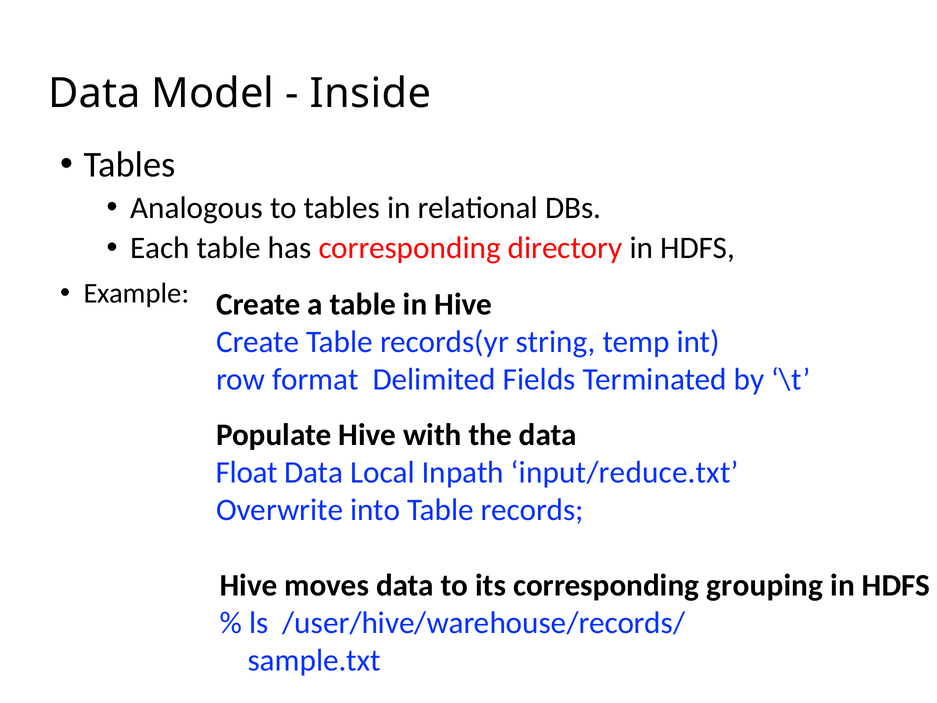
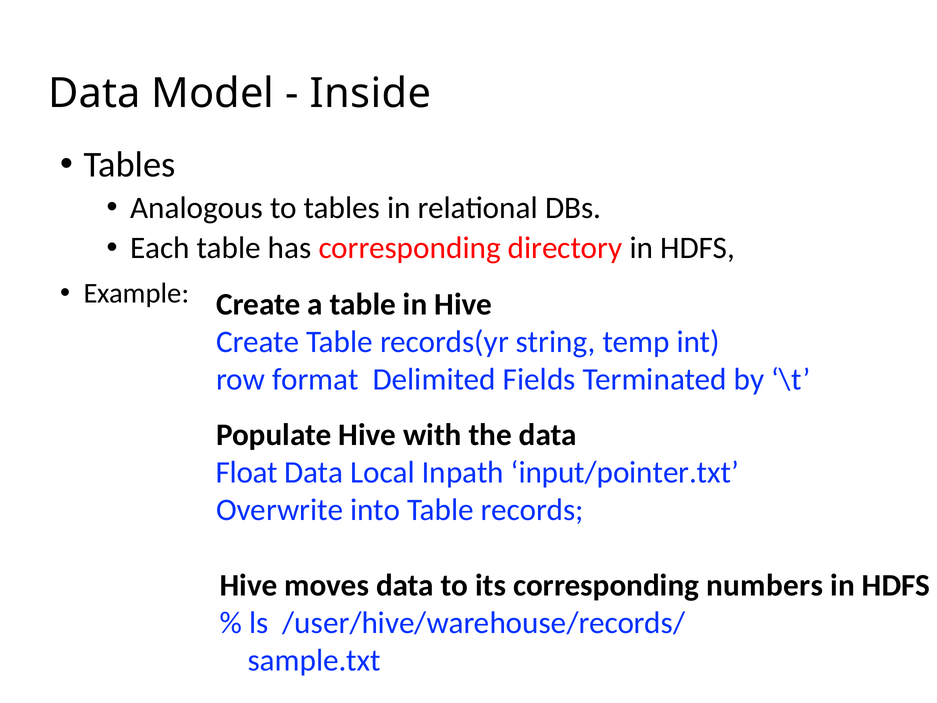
input/reduce.txt: input/reduce.txt -> input/pointer.txt (625, 473)
grouping: grouping -> numbers (765, 585)
